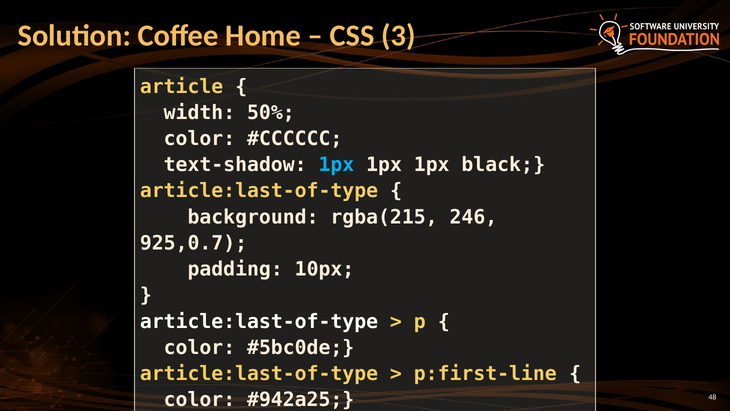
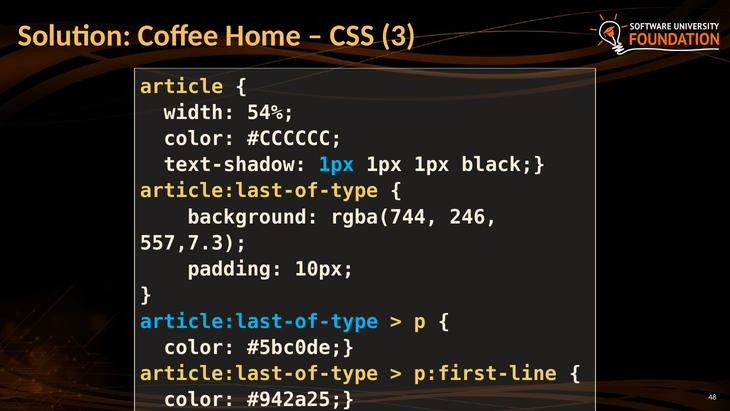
50%: 50% -> 54% (271, 113)
rgba(215: rgba(215 -> rgba(744 (384, 217)
925,0.7: 925,0.7 -> 557,7.3 (193, 243)
article:last-of-type colour: white -> light blue (259, 321)
